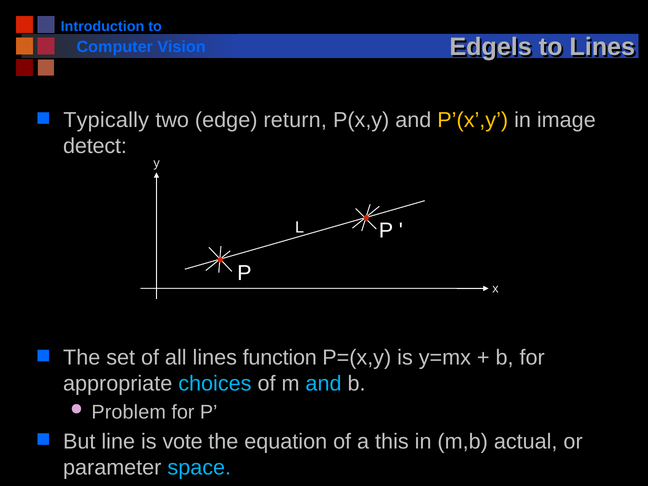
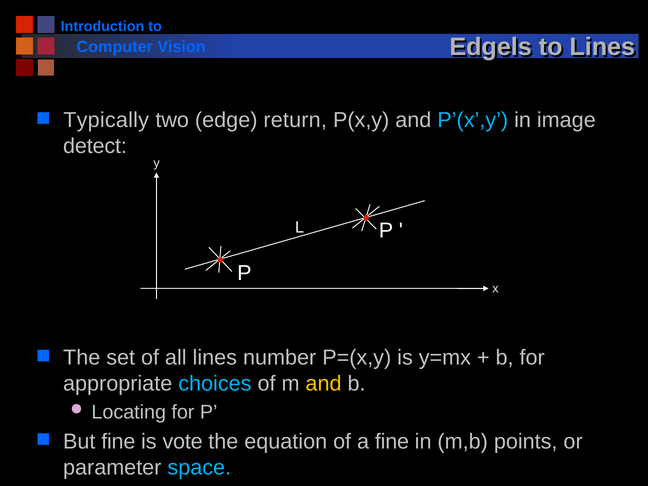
P’(x’,y colour: yellow -> light blue (473, 120)
function: function -> number (280, 358)
and colour: light blue -> yellow (324, 384)
Problem: Problem -> Locating (129, 412)
But line: line -> fine (118, 442)
a this: this -> fine (392, 442)
actual: actual -> points (526, 442)
